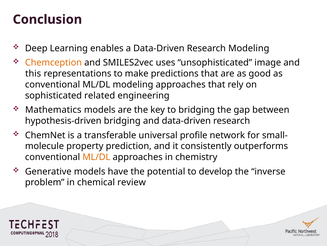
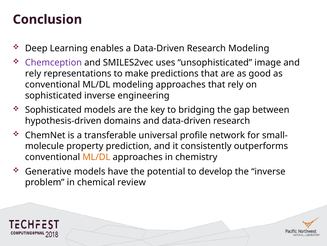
Chemception colour: orange -> purple (53, 63)
this: this -> rely (33, 73)
sophisticated related: related -> inverse (100, 95)
Mathematics: Mathematics -> Sophisticated (53, 110)
hypothesis-driven bridging: bridging -> domains (122, 121)
